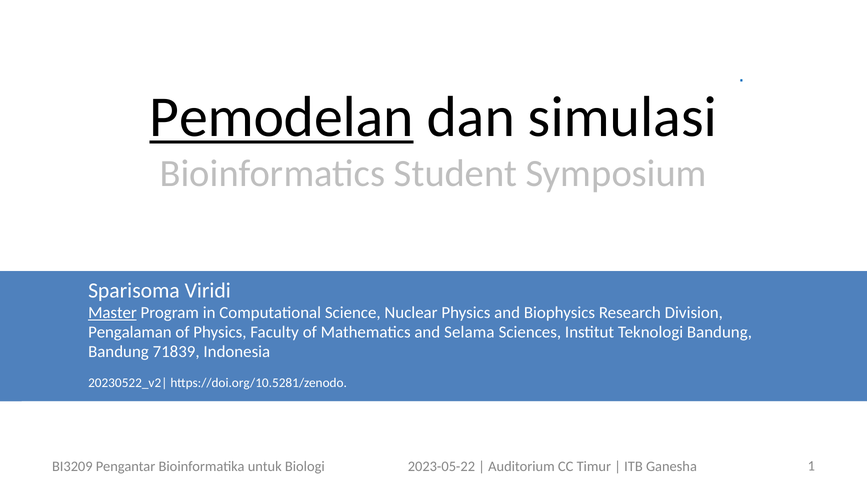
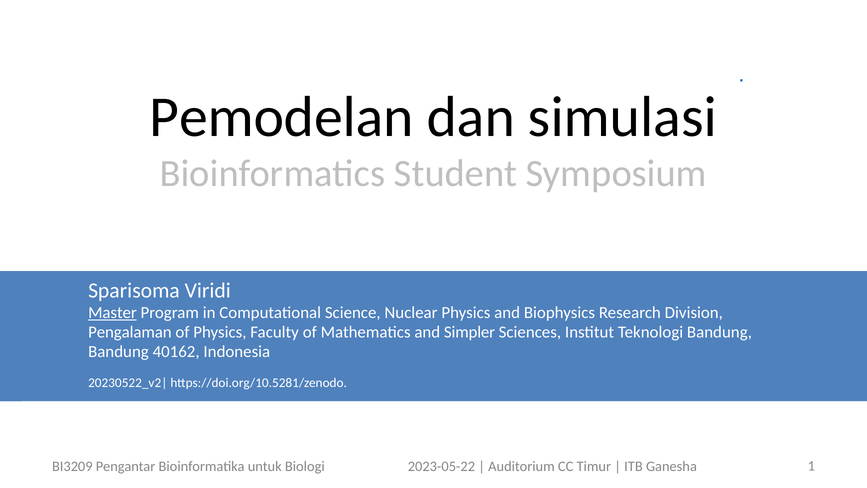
Pemodelan underline: present -> none (282, 117)
Selama: Selama -> Simpler (470, 332)
71839: 71839 -> 40162 (176, 352)
